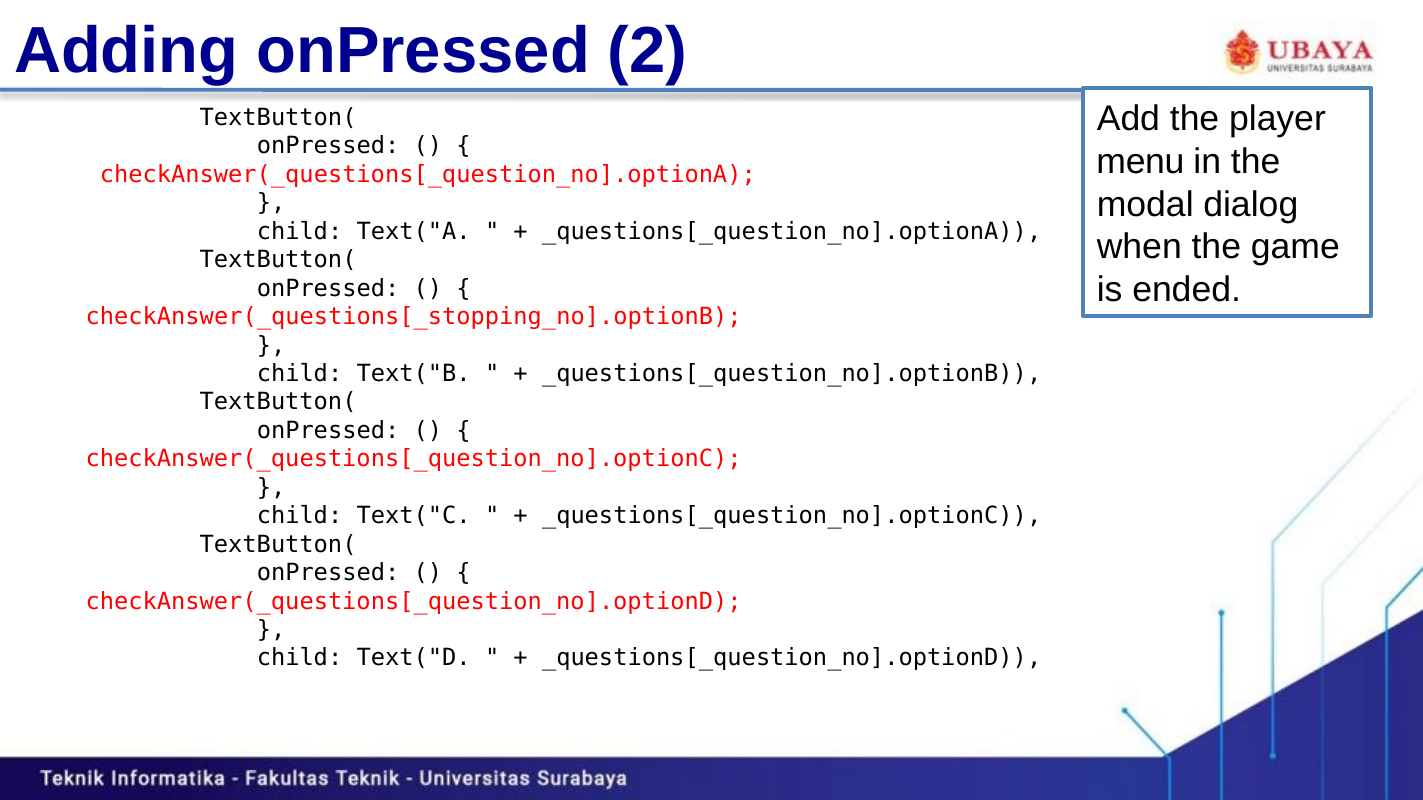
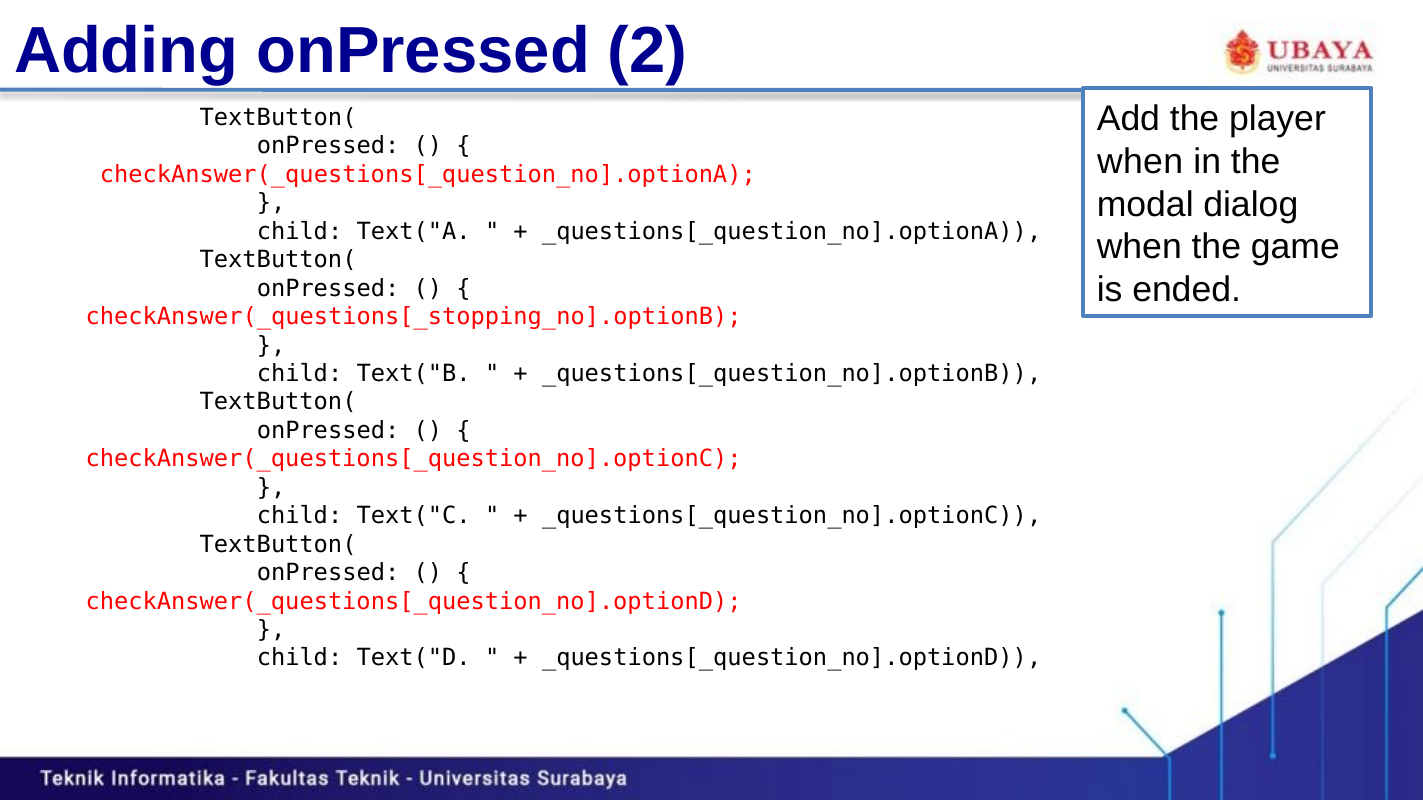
menu: menu -> when (1140, 162)
